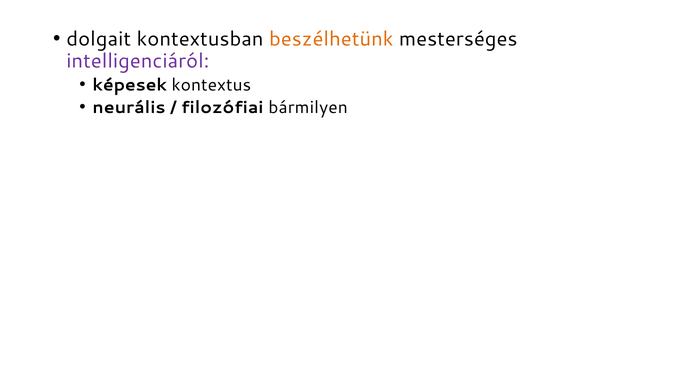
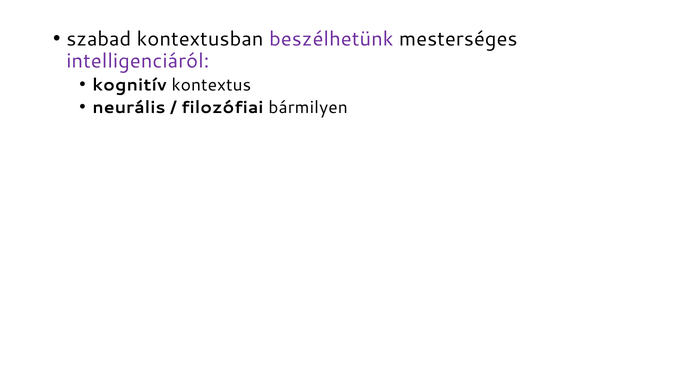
dolgait: dolgait -> szabad (99, 39)
beszélhetünk colour: orange -> purple (331, 39)
képesek: képesek -> kognitív (130, 85)
